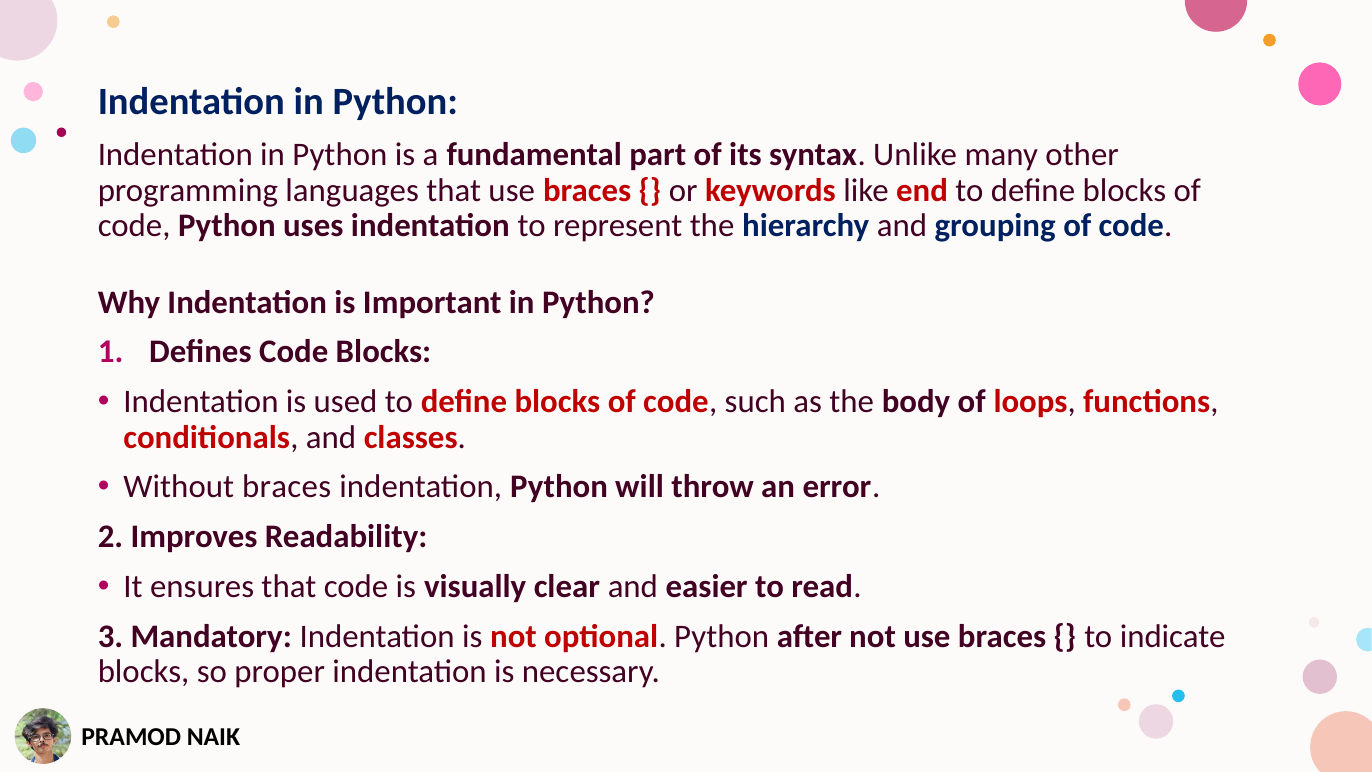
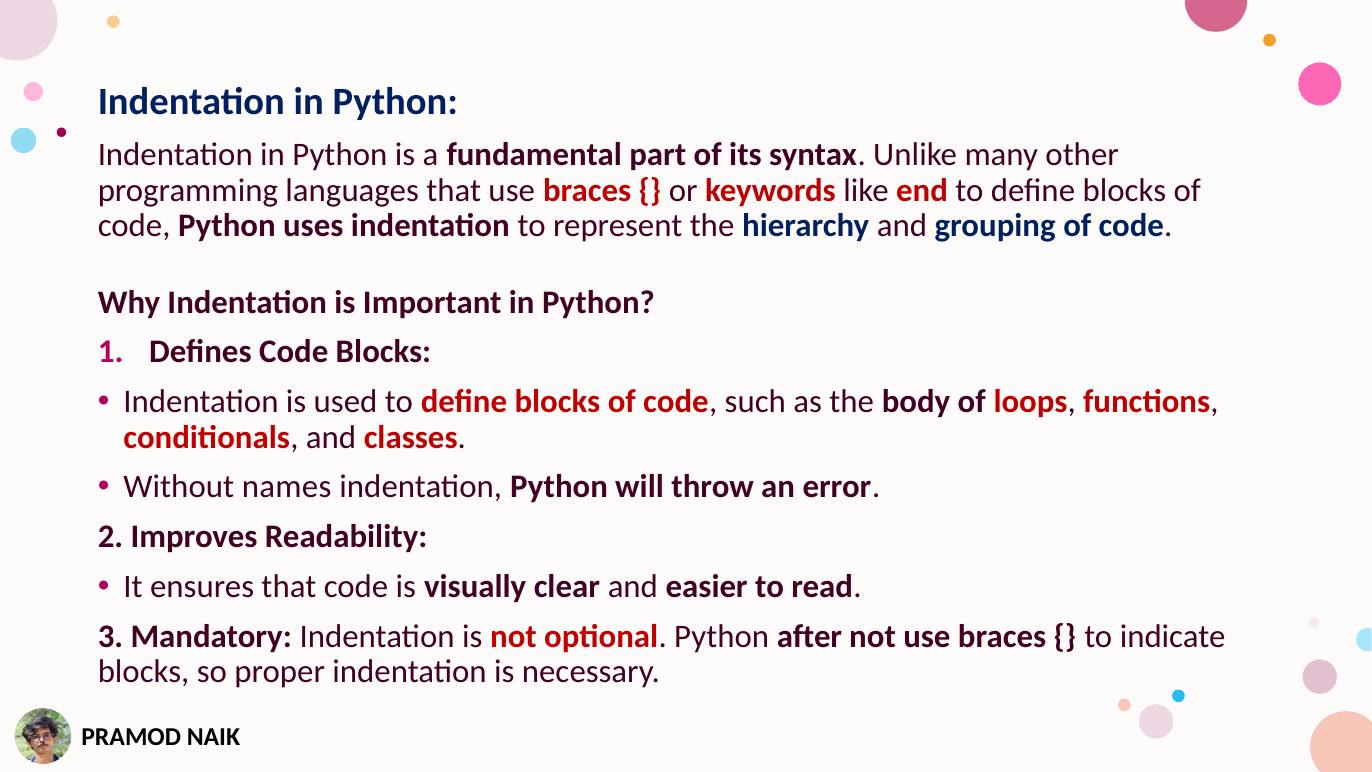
Without braces: braces -> names (287, 487)
